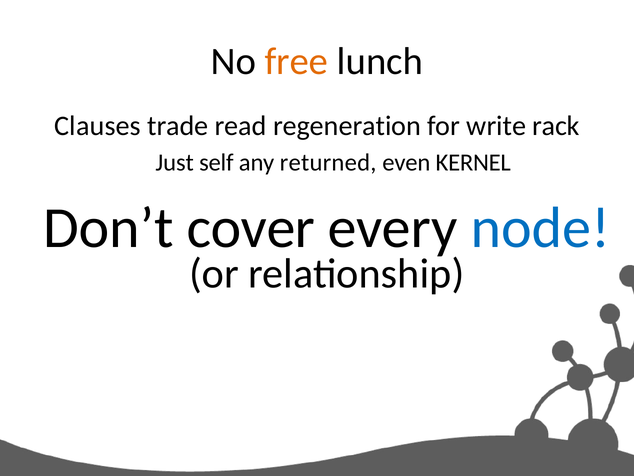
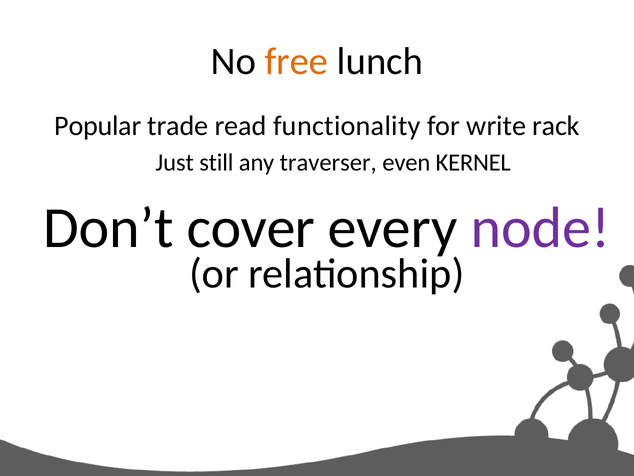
Clauses: Clauses -> Popular (98, 126)
regeneration: regeneration -> functionality (347, 126)
self: self -> still (216, 162)
returned: returned -> traverser (328, 162)
node colour: blue -> purple (540, 228)
